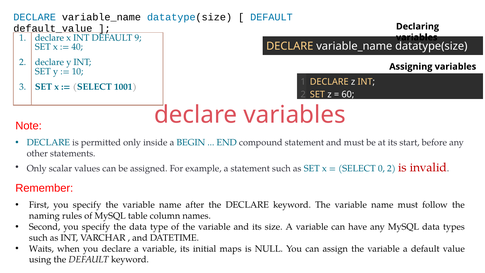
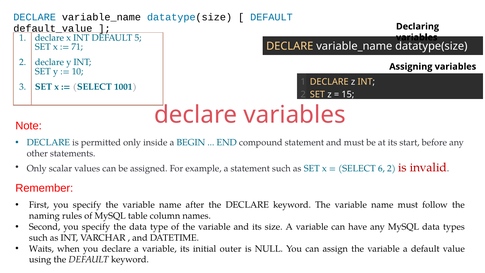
9: 9 -> 5 (138, 38)
40: 40 -> 71 (77, 47)
60: 60 -> 15 (348, 94)
0: 0 -> 6 (381, 168)
maps: maps -> outer (231, 248)
